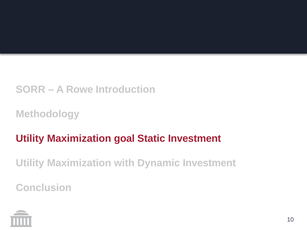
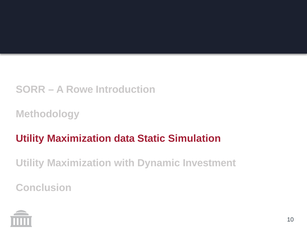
goal: goal -> data (124, 139)
Static Investment: Investment -> Simulation (194, 139)
